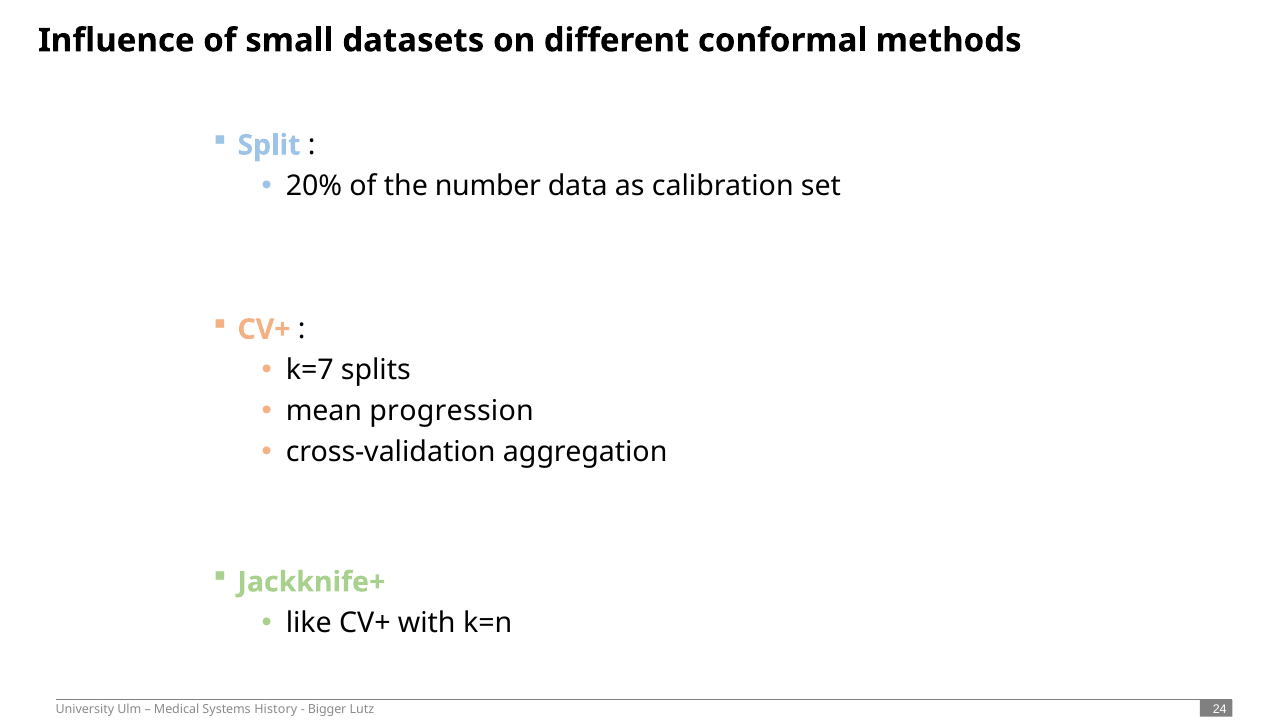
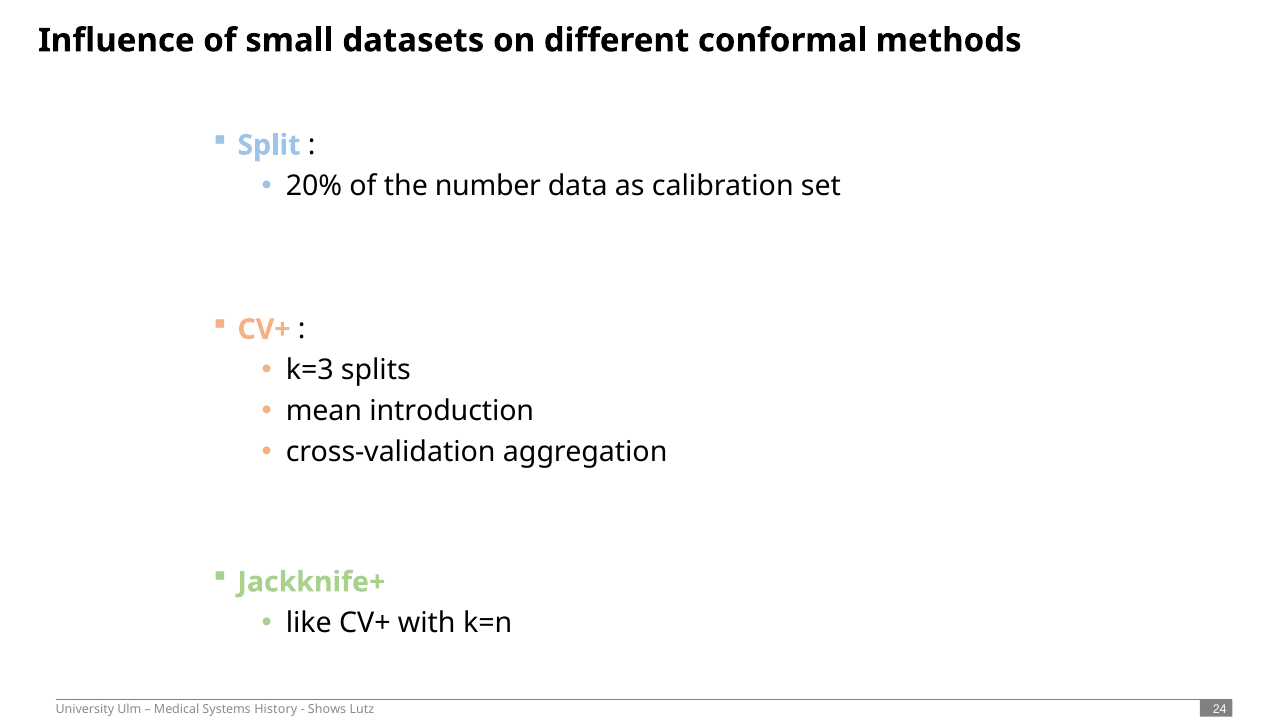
k=7: k=7 -> k=3 (310, 371)
progression: progression -> introduction (452, 412)
Bigger: Bigger -> Shows (327, 710)
